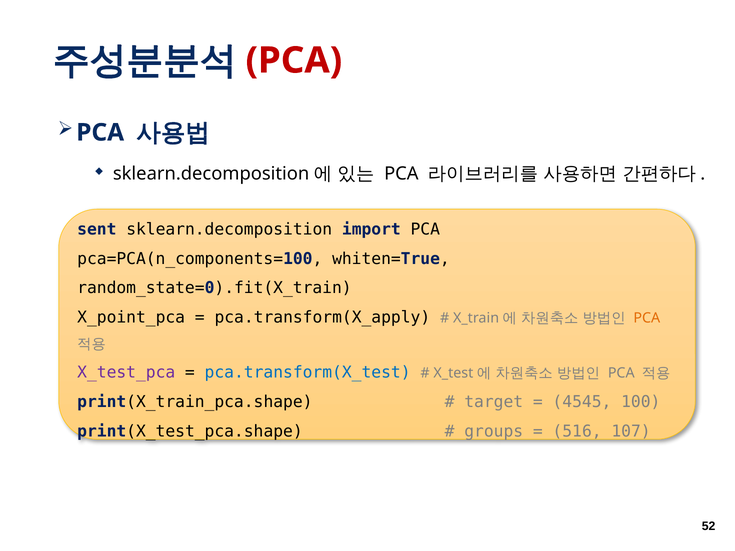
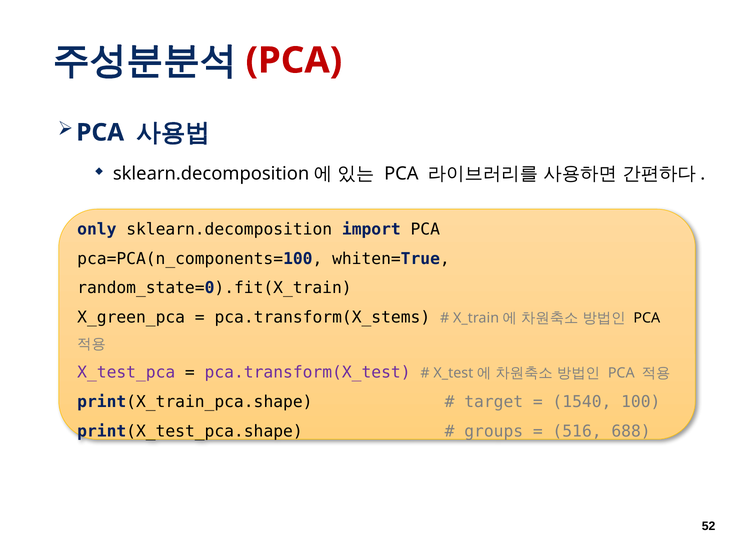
sent: sent -> only (97, 229)
X_point_pca: X_point_pca -> X_green_pca (131, 317)
pca.transform(X_apply: pca.transform(X_apply -> pca.transform(X_stems (322, 317)
PCA colour: orange -> black (647, 318)
pca.transform(X_test colour: blue -> purple (308, 373)
4545: 4545 -> 1540 (582, 402)
107: 107 -> 688 (631, 431)
